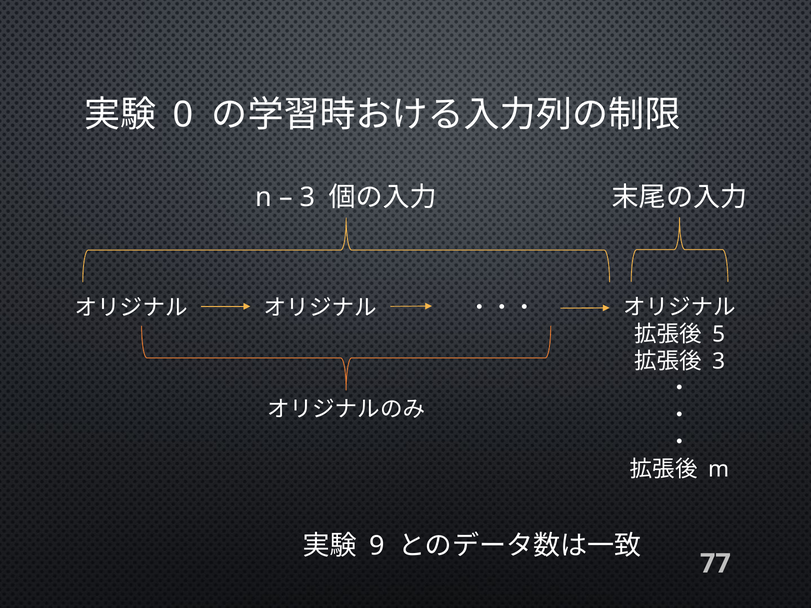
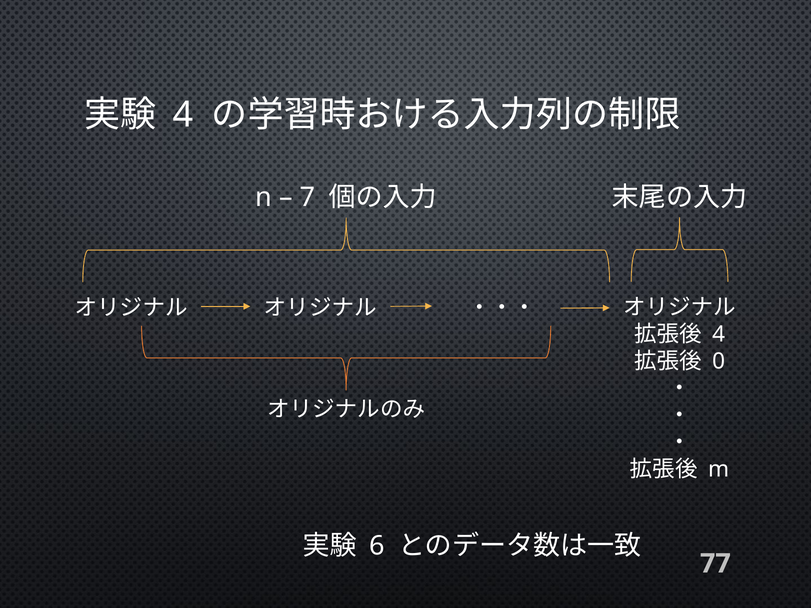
0: 0 -> 4 (183, 115)
3: 3 -> 7 (307, 197)
5: 5 -> 4 (719, 335)
3: 3 -> 0 (719, 362)
9: 9 -> 6 (377, 546)
